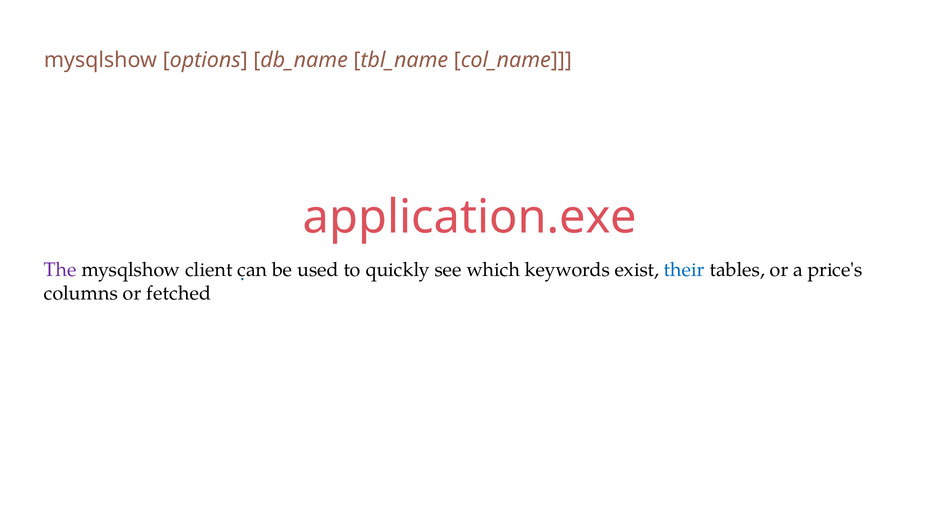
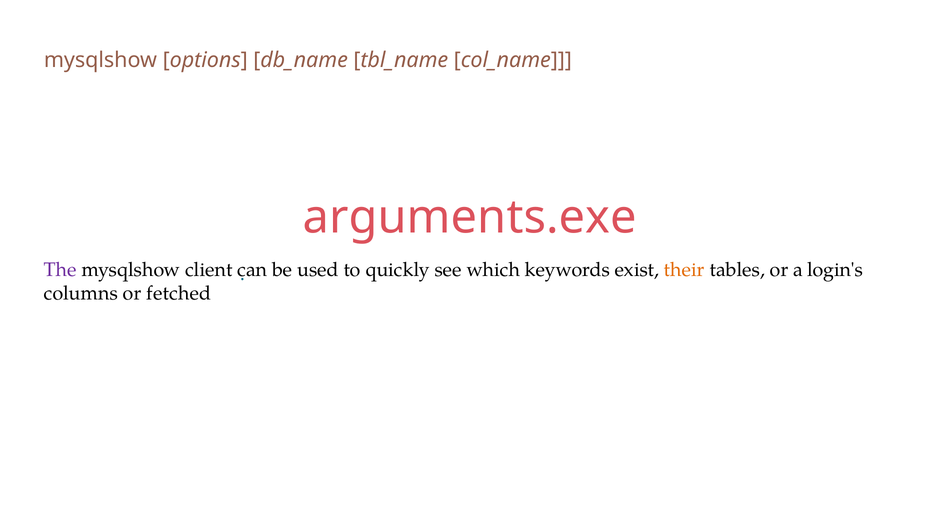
application.exe: application.exe -> arguments.exe (470, 217)
their colour: blue -> orange (684, 270)
price's: price's -> login's (835, 270)
